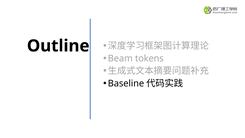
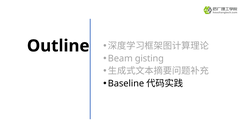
tokens: tokens -> gisting (149, 58)
